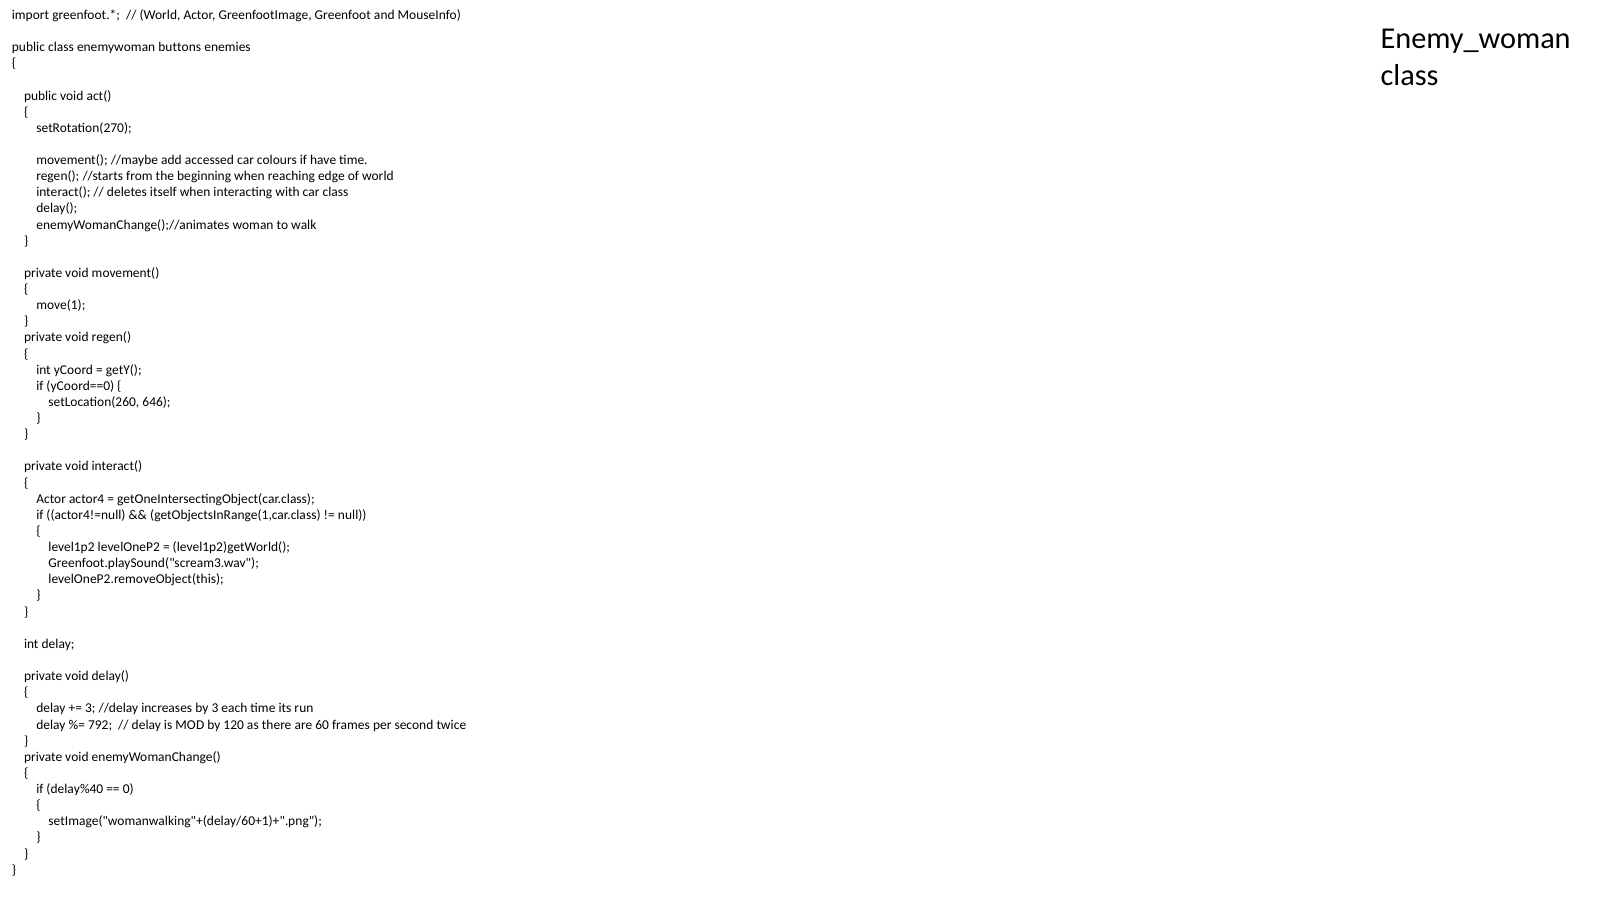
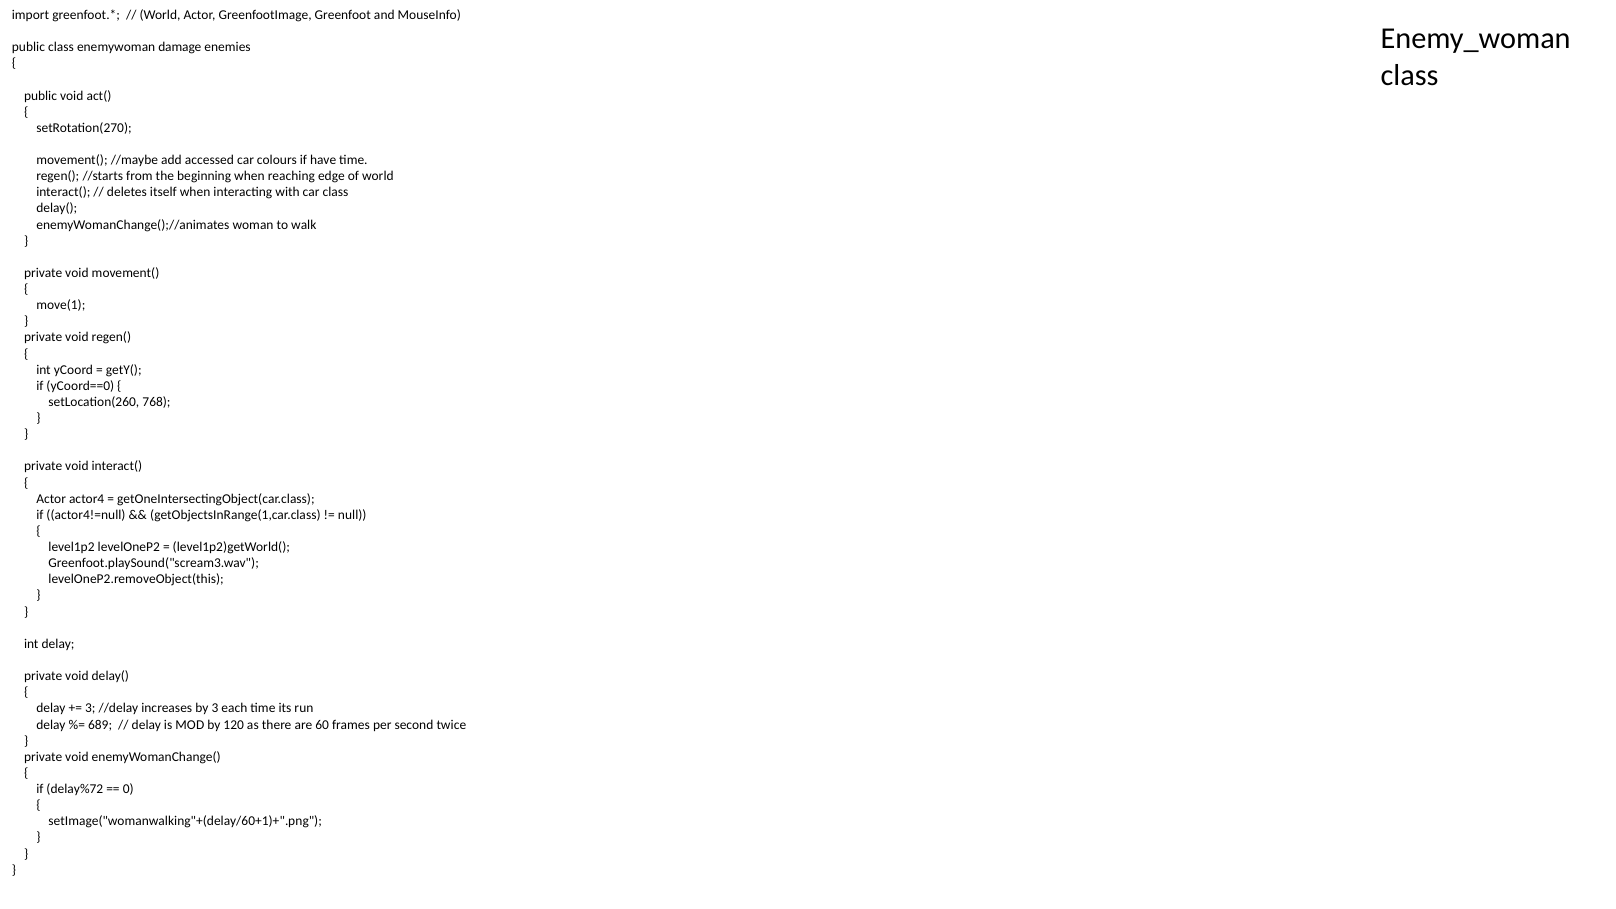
buttons: buttons -> damage (180, 47)
646: 646 -> 768 (157, 402)
792: 792 -> 689 (100, 725)
delay%40: delay%40 -> delay%72 (75, 789)
